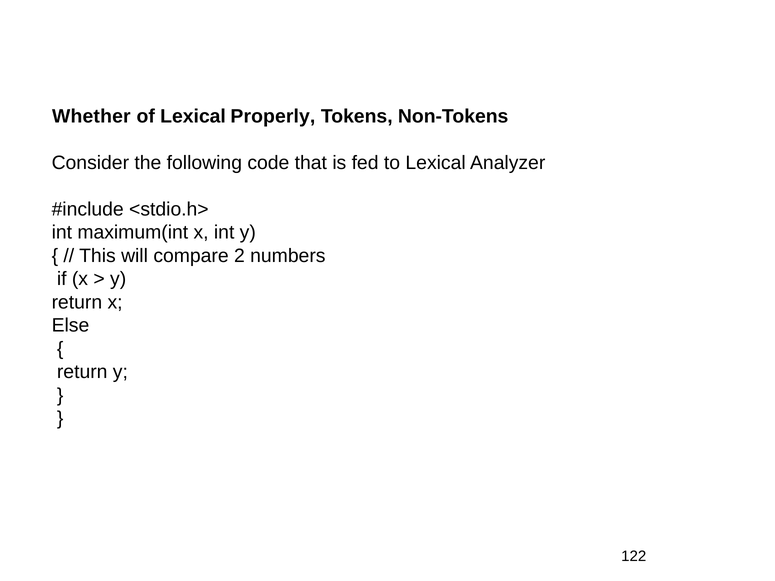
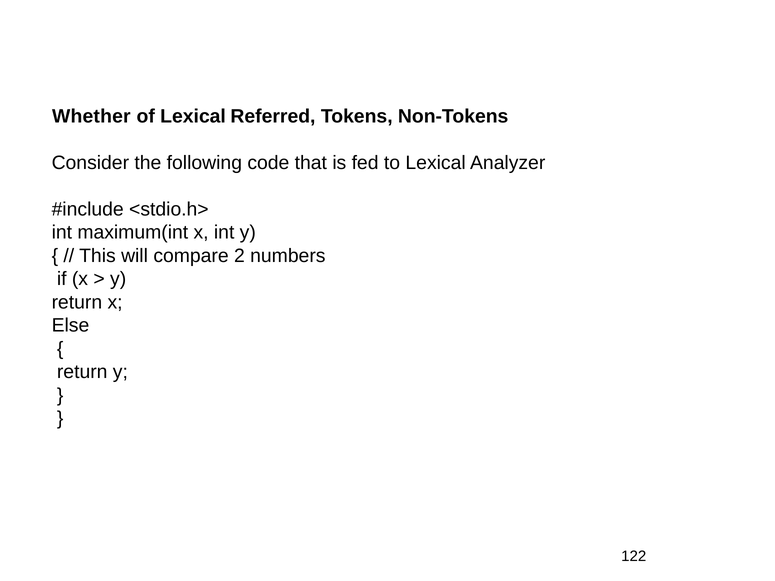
Properly: Properly -> Referred (273, 116)
